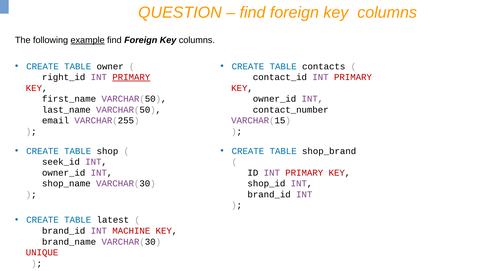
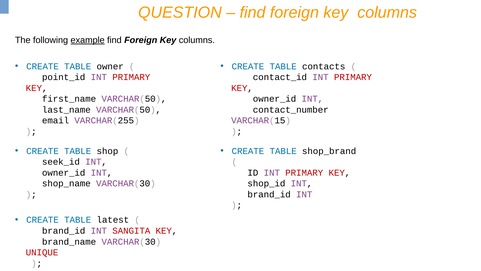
right_id: right_id -> point_id (64, 77)
PRIMARY underline: present -> none (131, 77)
MACHINE: MACHINE -> SANGITA (131, 230)
